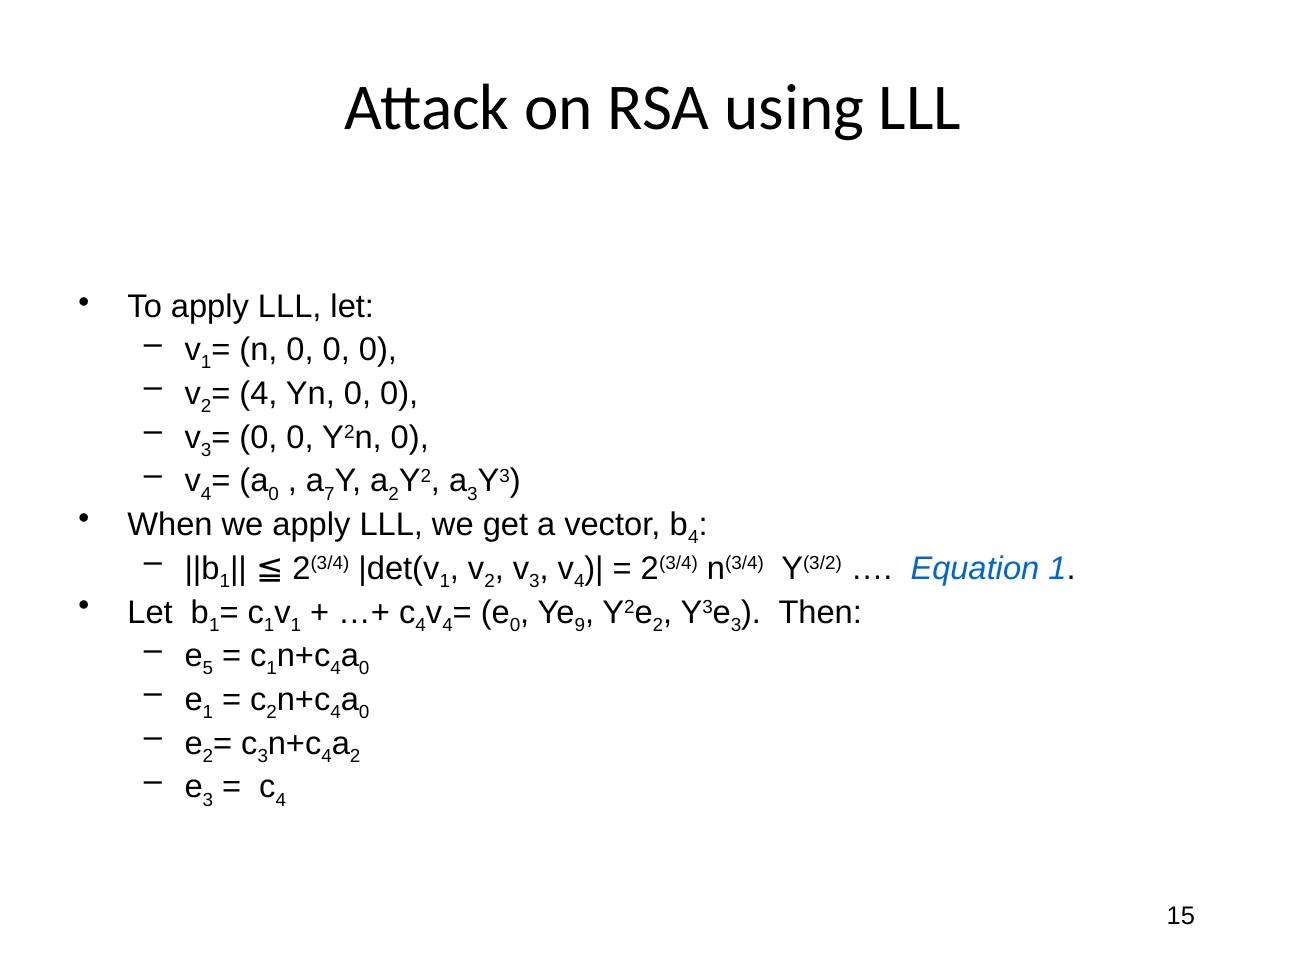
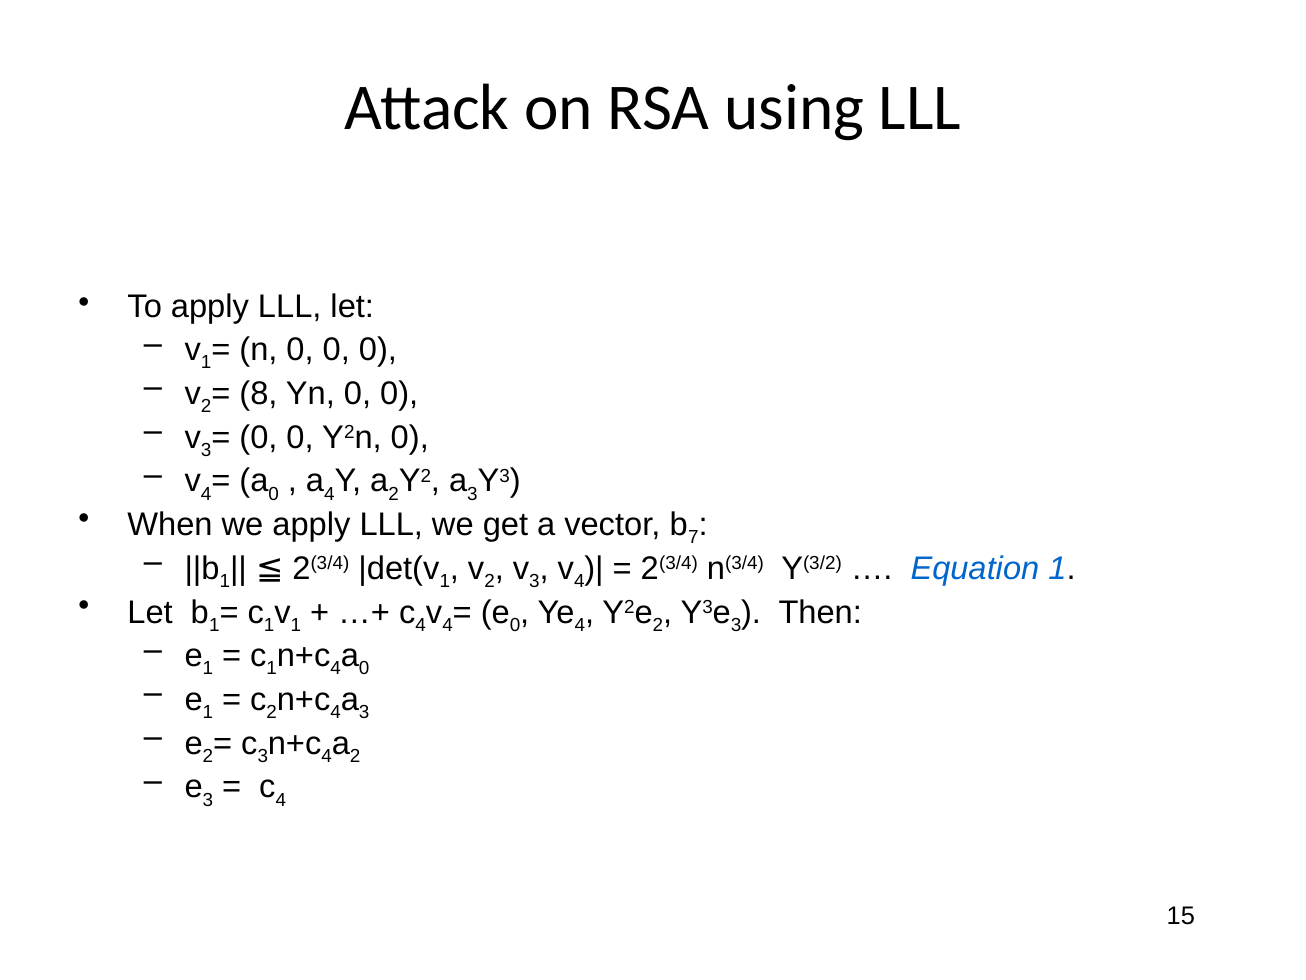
4: 4 -> 8 (258, 393)
a 7: 7 -> 4 (329, 494)
4: 4 -> 7 (693, 537)
9: 9 -> 4 (580, 625)
5: 5 -> 1 (208, 668)
0: 0 -> 3 (364, 712)
